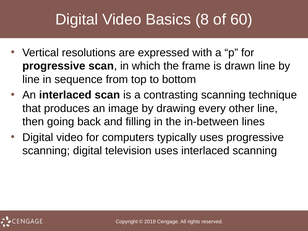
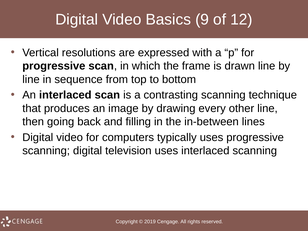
8: 8 -> 9 (202, 19)
60: 60 -> 12 (241, 19)
